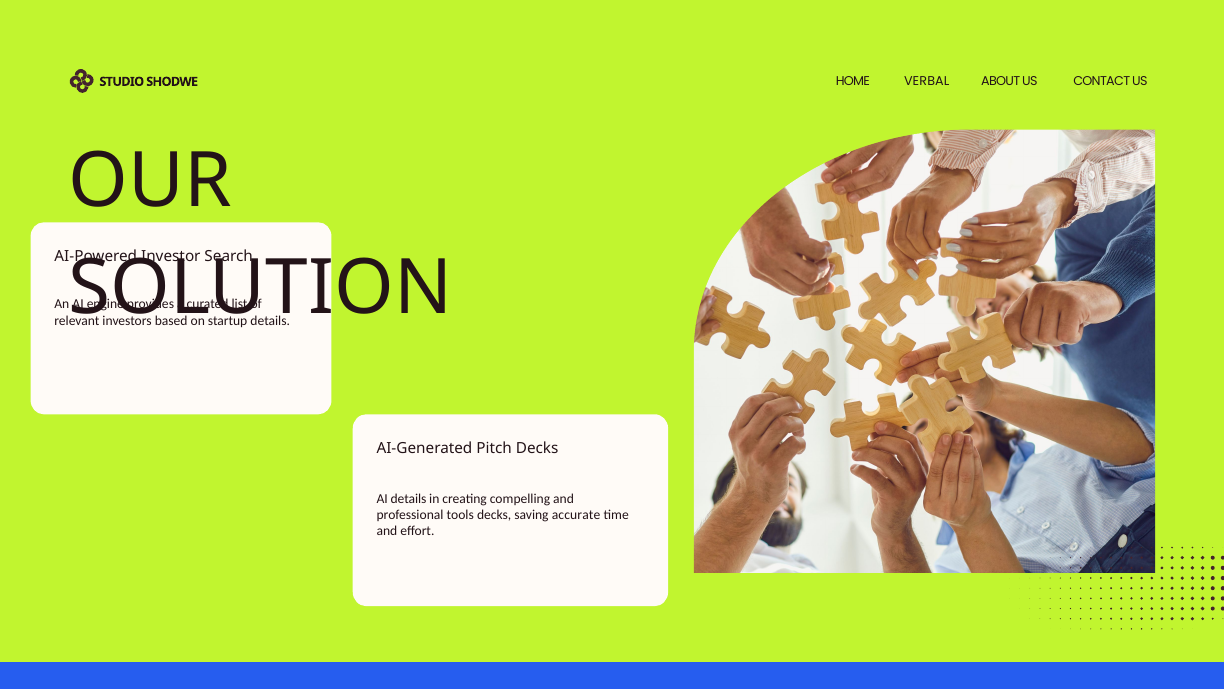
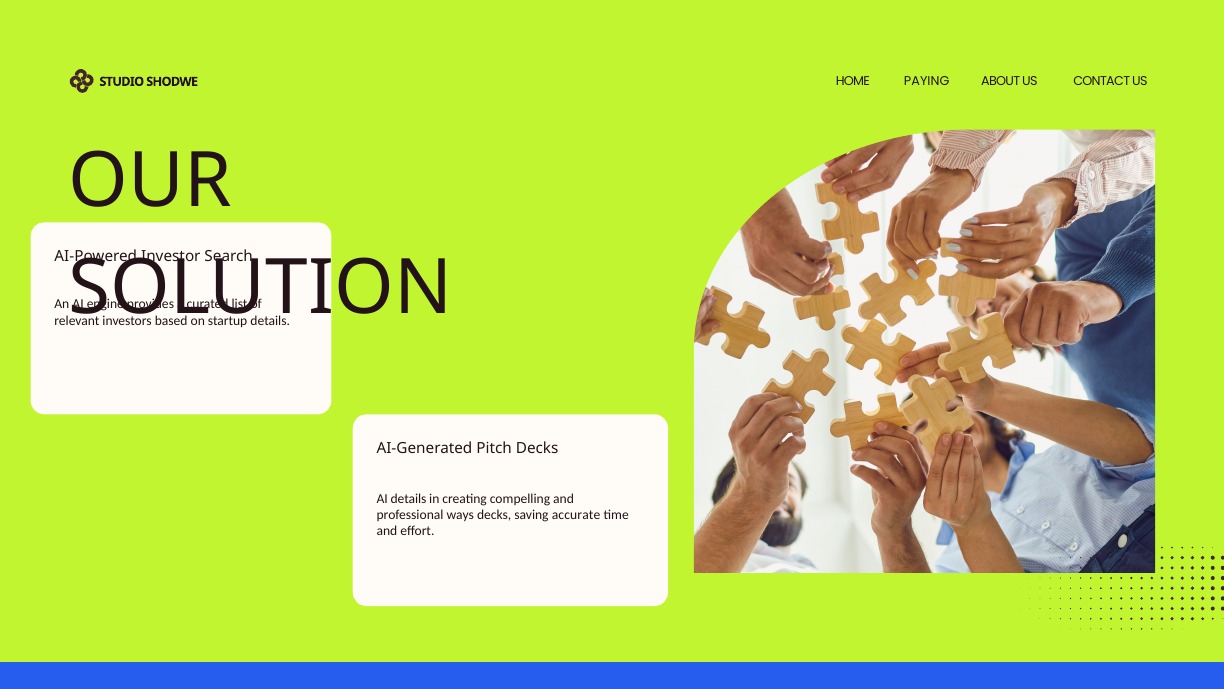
VERBAL: VERBAL -> PAYING (927, 82)
tools: tools -> ways (460, 515)
